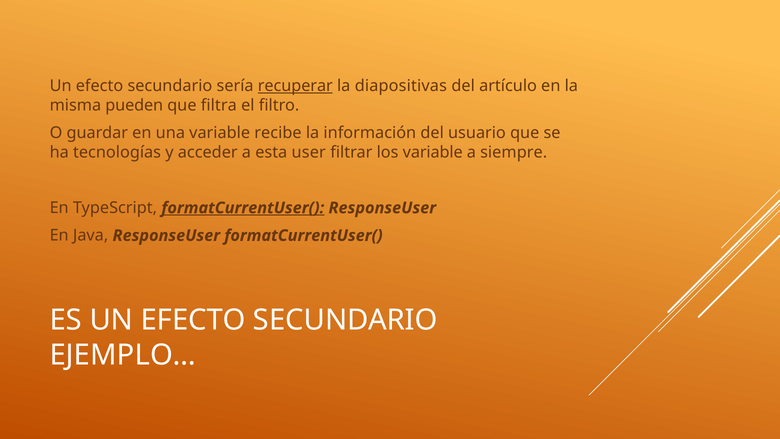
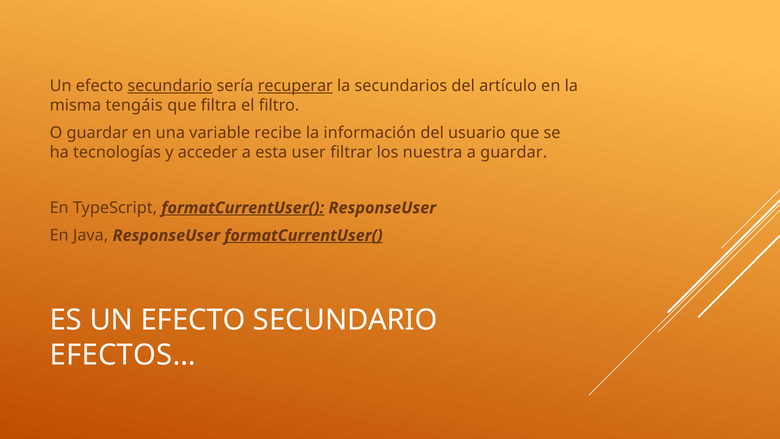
secundario underline: none -> present (170, 86)
diapositivas: diapositivas -> secundarios (401, 86)
pueden: pueden -> tengáis (134, 105)
los variable: variable -> nuestra (433, 153)
a siempre: siempre -> guardar (514, 153)
formatCurrentUser( underline: none -> present (303, 235)
EJEMPLO…: EJEMPLO… -> EFECTOS… (123, 355)
